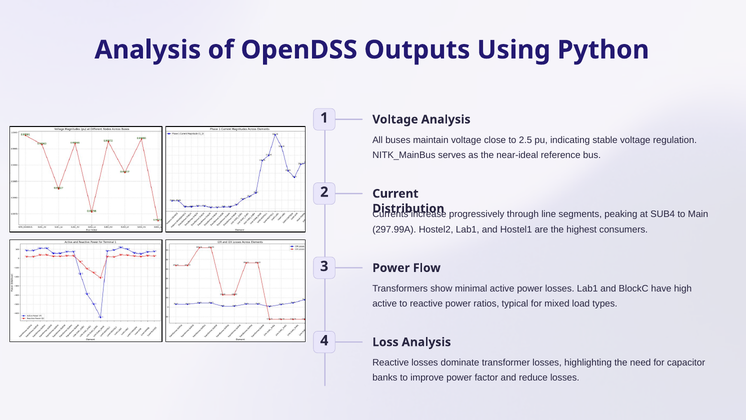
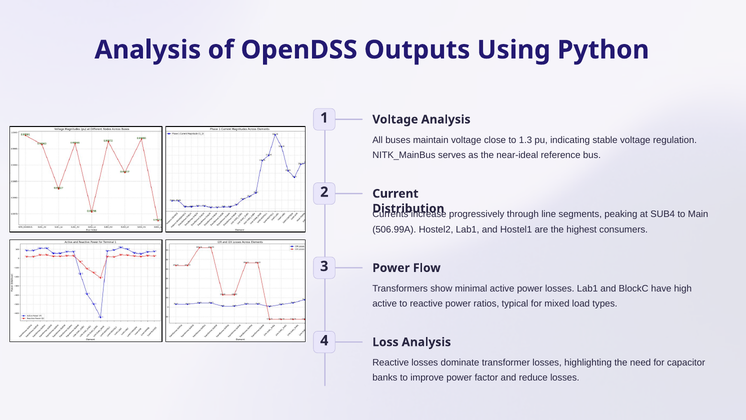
2.5: 2.5 -> 1.3 (525, 140)
297.99A: 297.99A -> 506.99A (394, 229)
